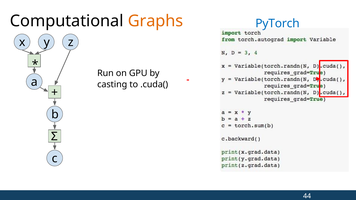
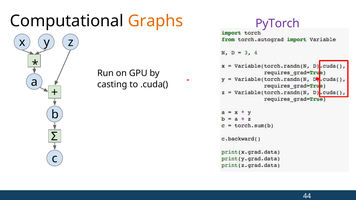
PyTorch colour: blue -> purple (277, 23)
